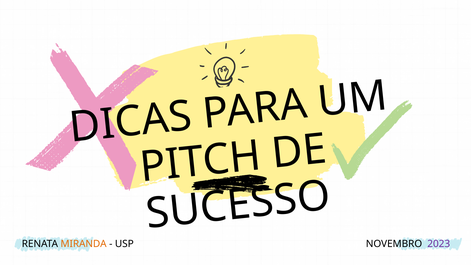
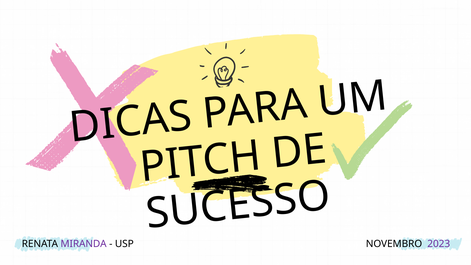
MIRANDA colour: orange -> purple (84, 244)
